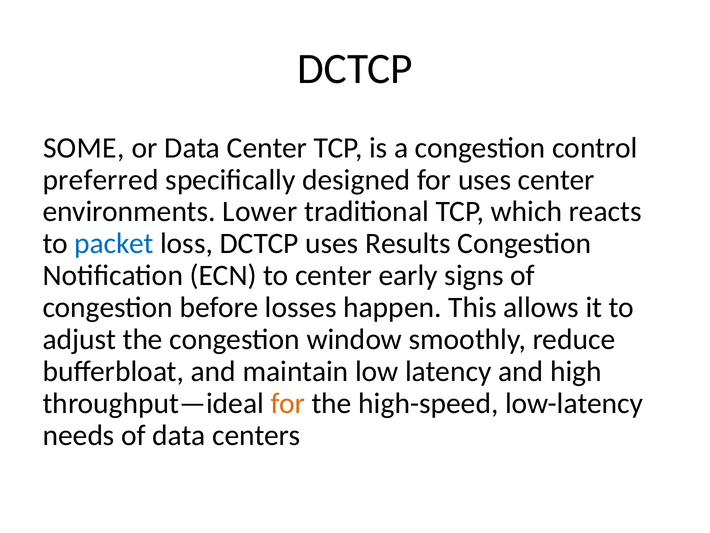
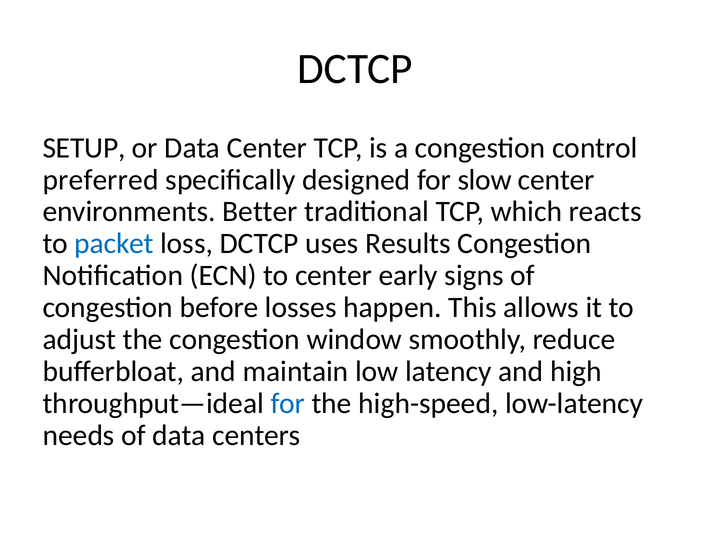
SOME: SOME -> SETUP (84, 148)
for uses: uses -> slow (485, 180)
Lower: Lower -> Better (260, 212)
for colour: orange -> blue (288, 403)
